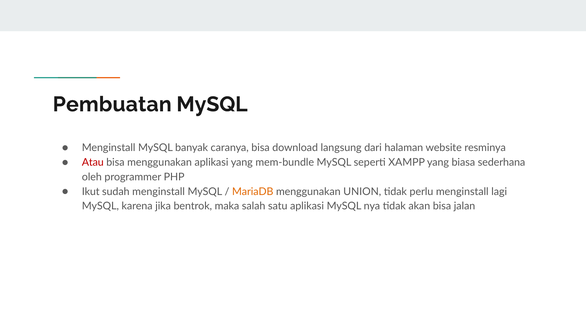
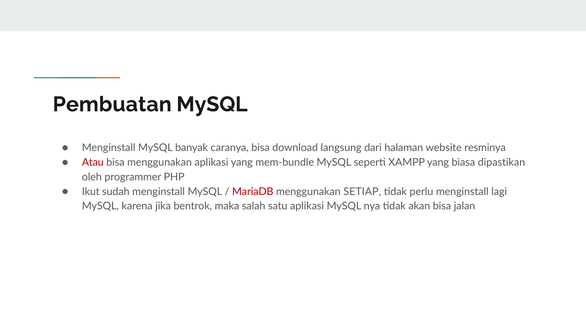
sederhana: sederhana -> dipastikan (501, 163)
MariaDB colour: orange -> red (253, 192)
UNION: UNION -> SETIAP (362, 192)
